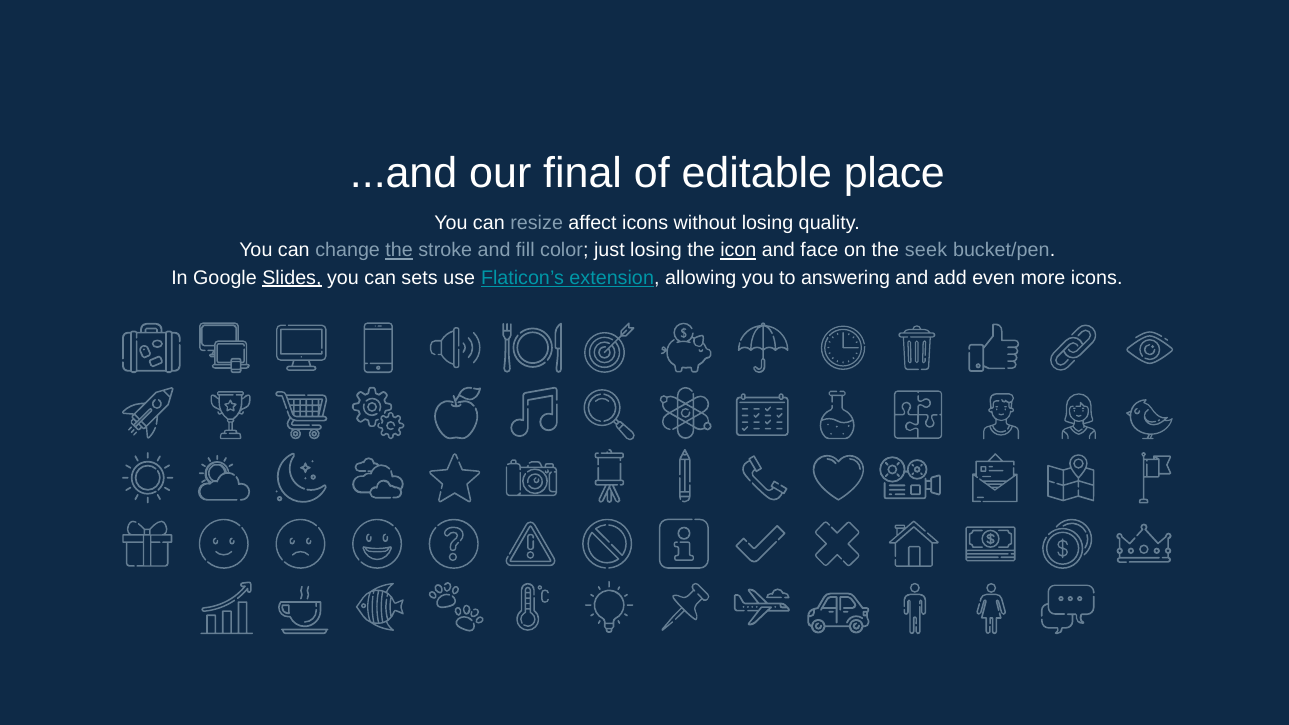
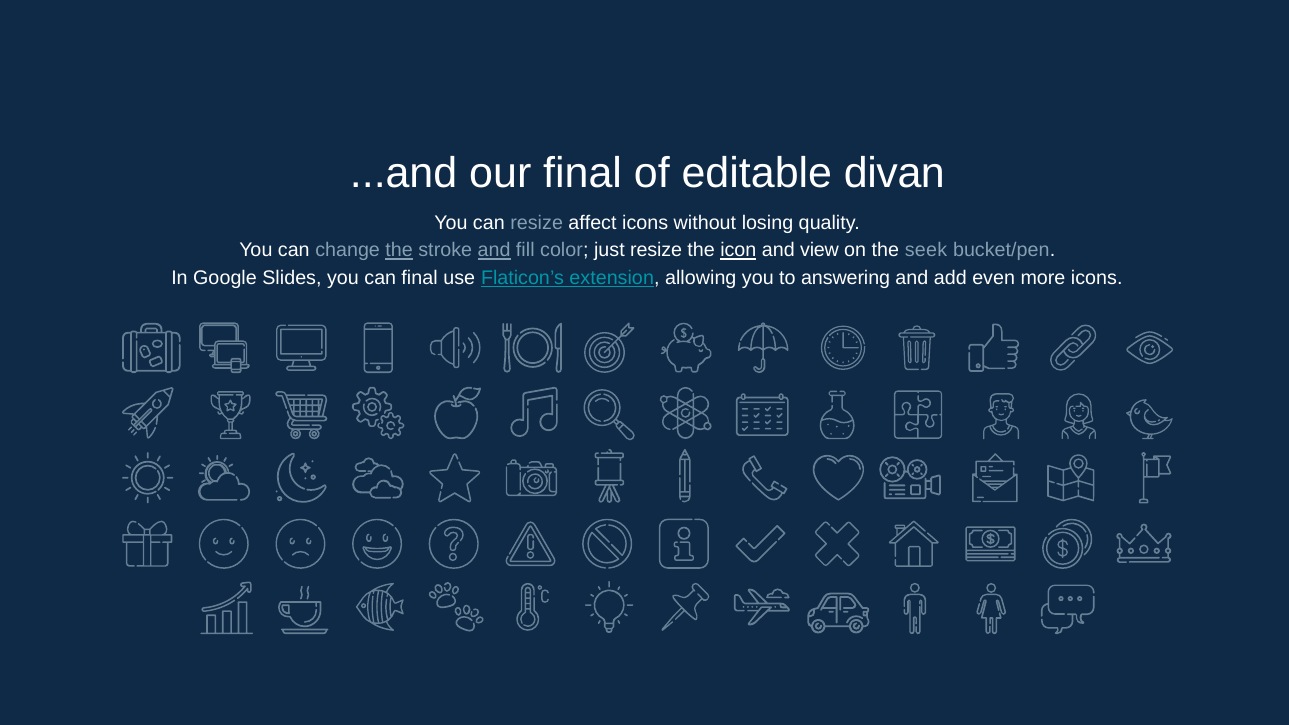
place: place -> divan (894, 173)
and underline: none -> present (494, 250)
just losing: losing -> resize (656, 250)
face: face -> view (820, 250)
Slides underline: present -> none (292, 278)
can sets: sets -> final (420, 278)
